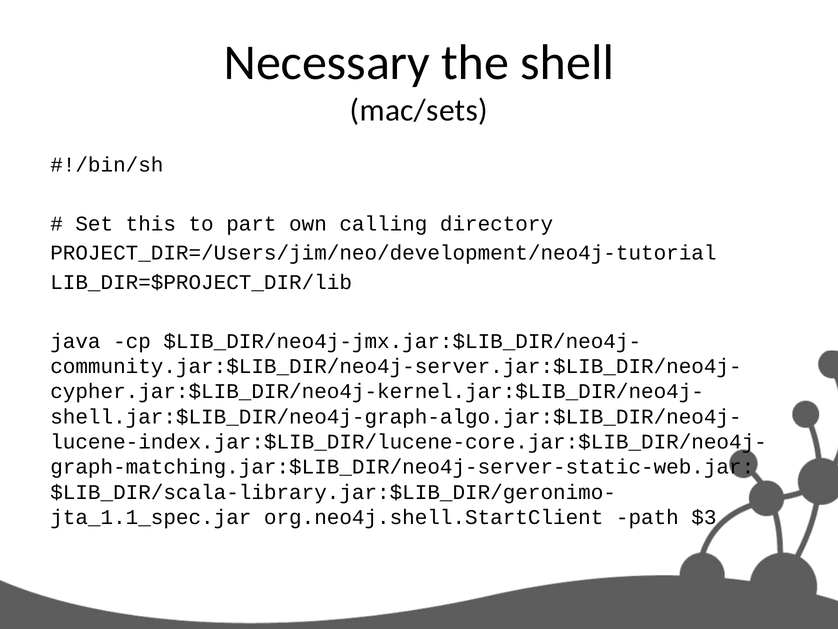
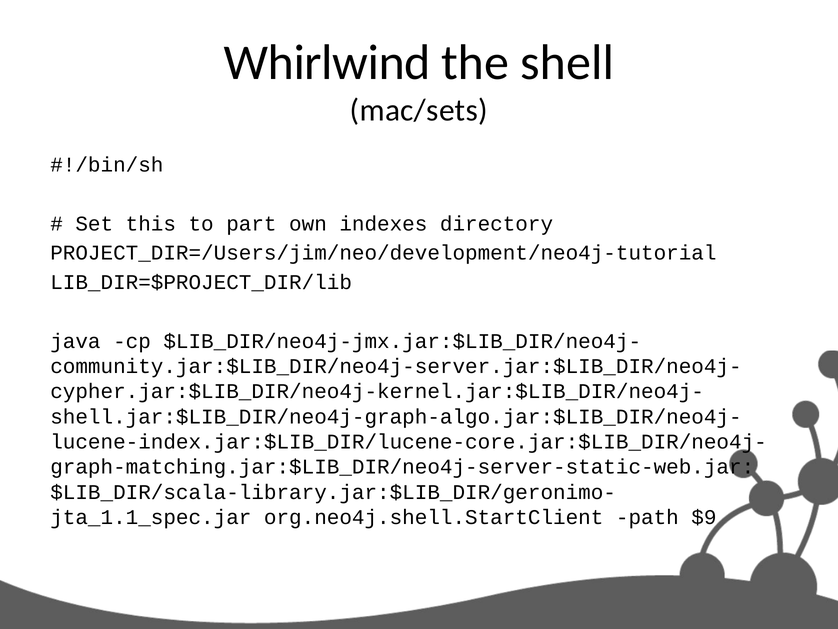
Necessary: Necessary -> Whirlwind (327, 63)
calling: calling -> indexes (383, 224)
$3: $3 -> $9 (704, 517)
